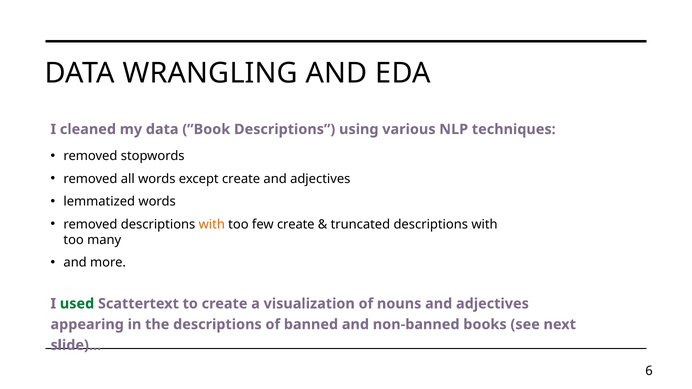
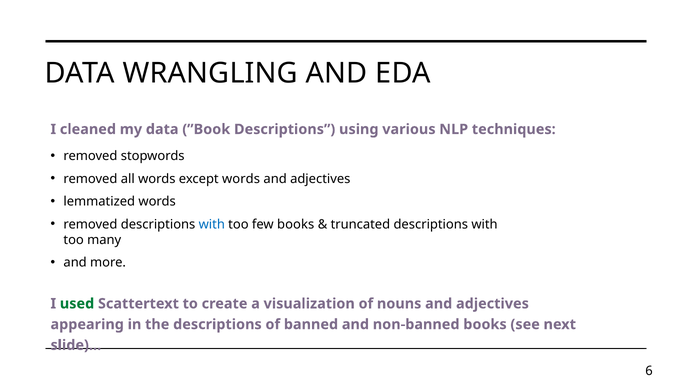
except create: create -> words (241, 179)
with colour: orange -> blue (212, 224)
few create: create -> books (296, 224)
